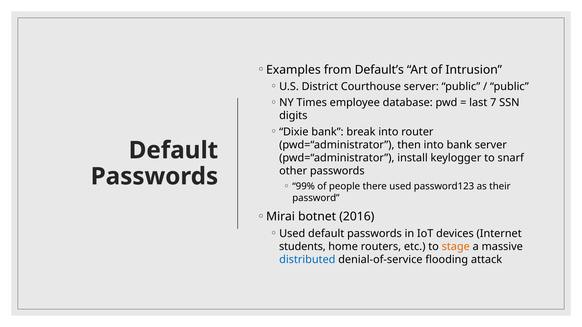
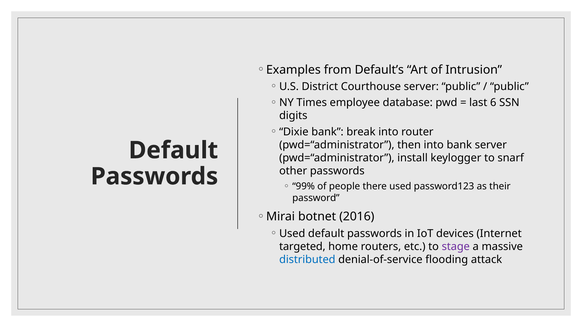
7: 7 -> 6 (493, 103)
students: students -> targeted (302, 247)
stage colour: orange -> purple (456, 247)
